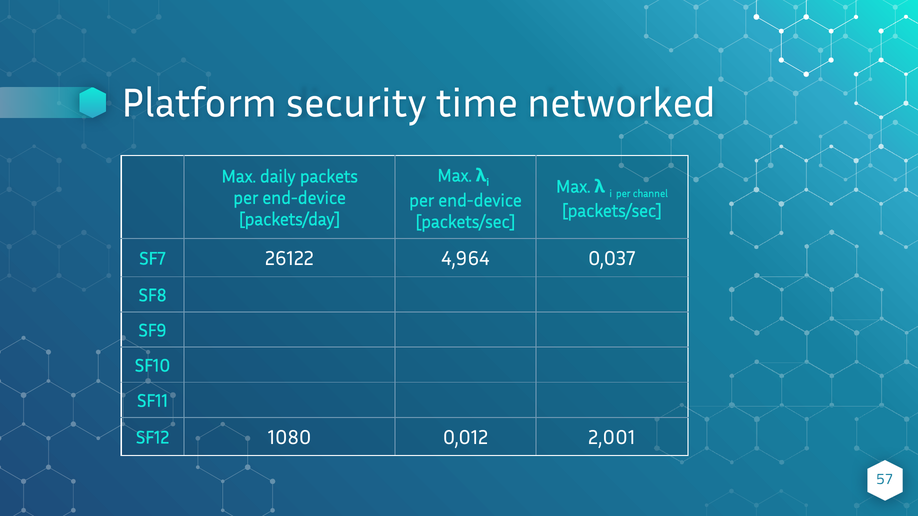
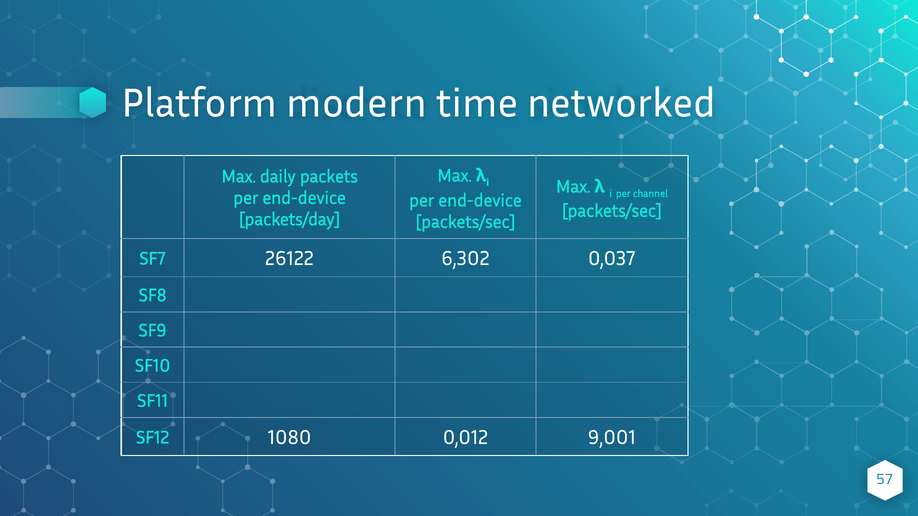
security: security -> modern (357, 103)
4,964: 4,964 -> 6,302 (465, 259)
2,001: 2,001 -> 9,001 (612, 438)
